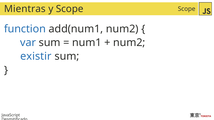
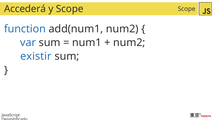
Mientras: Mientras -> Accederá (25, 9)
